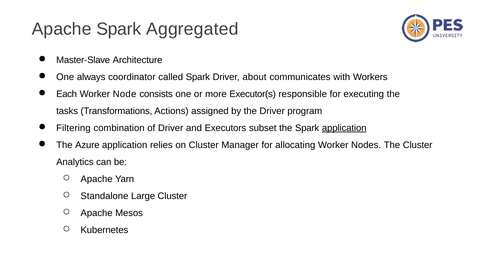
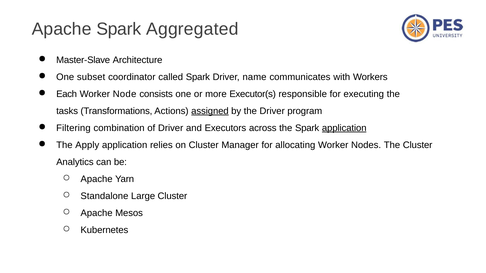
always: always -> subset (91, 77)
about: about -> name (255, 77)
assigned underline: none -> present (210, 111)
subset: subset -> across (263, 128)
Azure: Azure -> Apply (87, 145)
